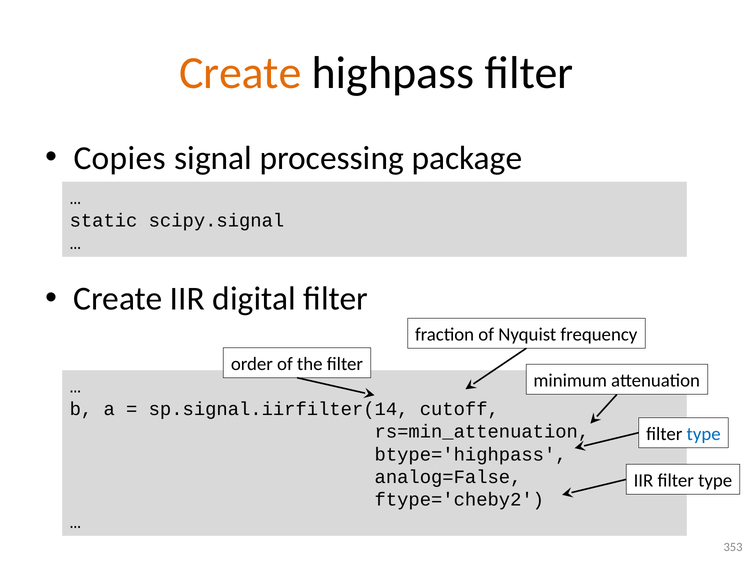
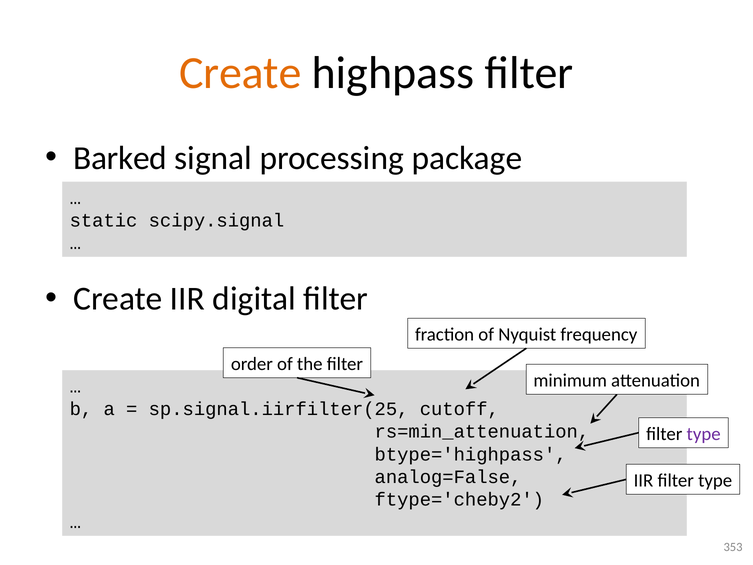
Copies: Copies -> Barked (120, 158)
sp.signal.iirfilter(14: sp.signal.iirfilter(14 -> sp.signal.iirfilter(25 (279, 409)
type colour: blue -> purple (704, 434)
